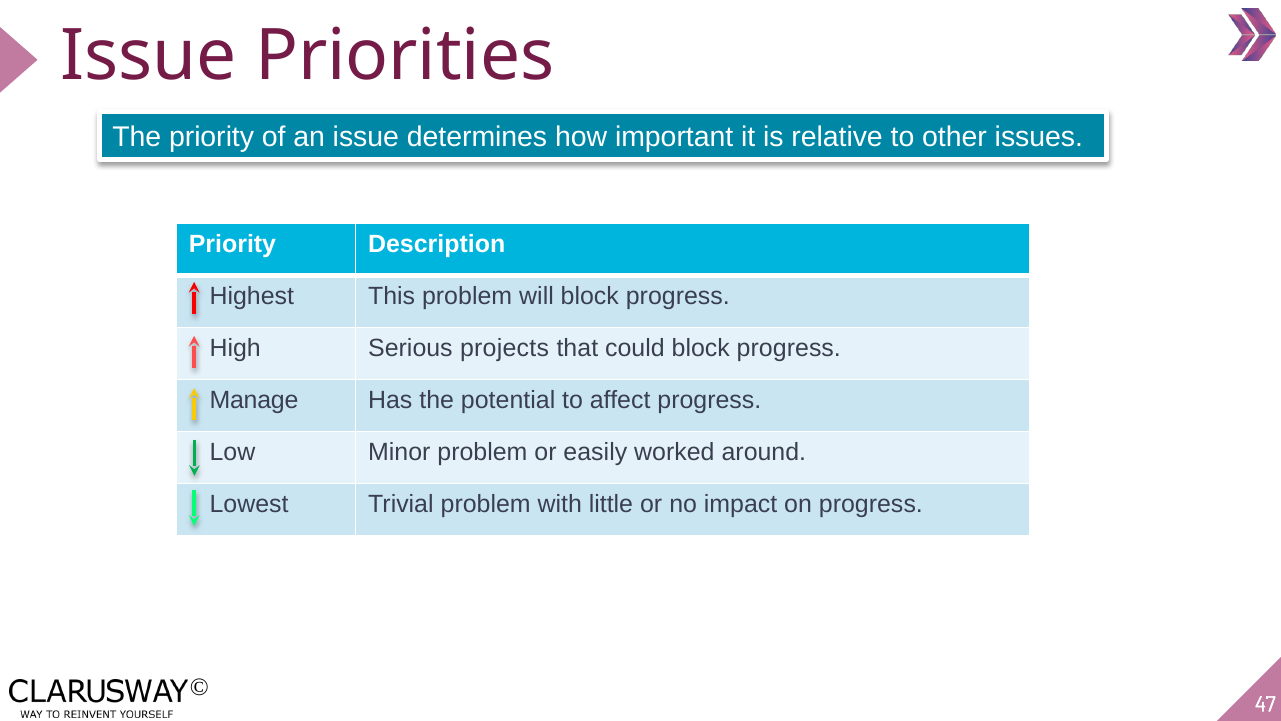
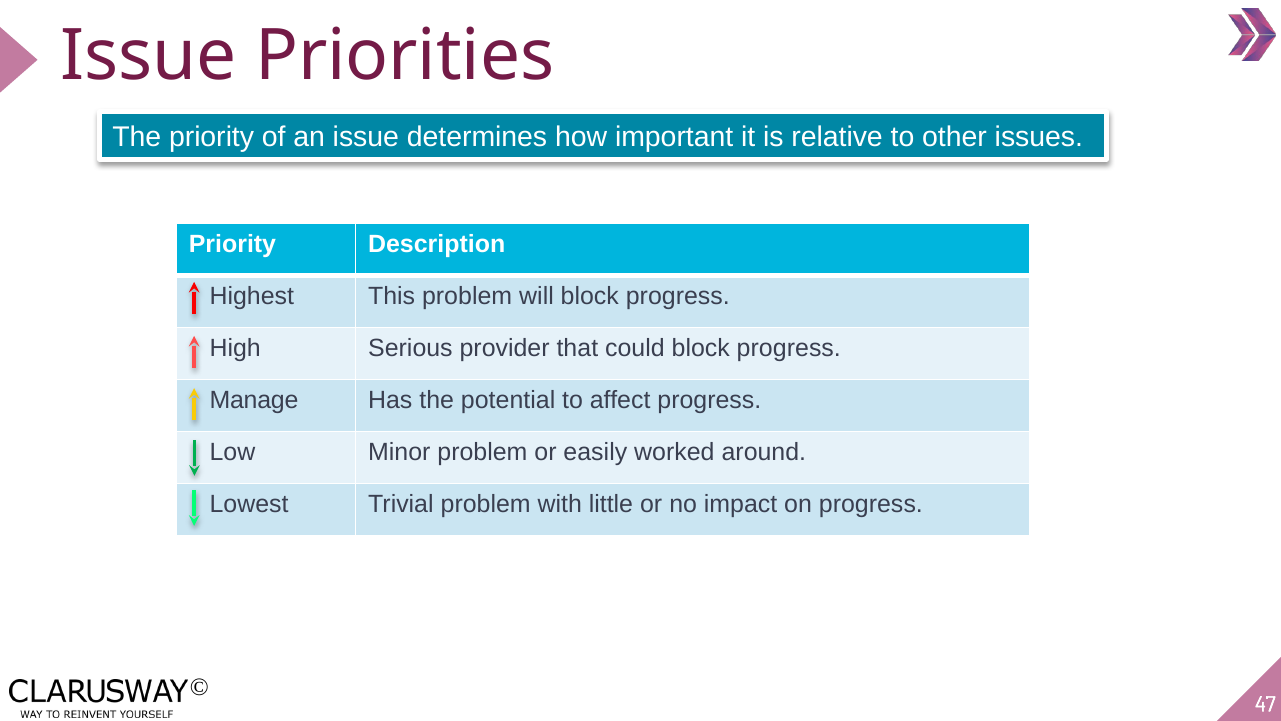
projects: projects -> provider (505, 348)
